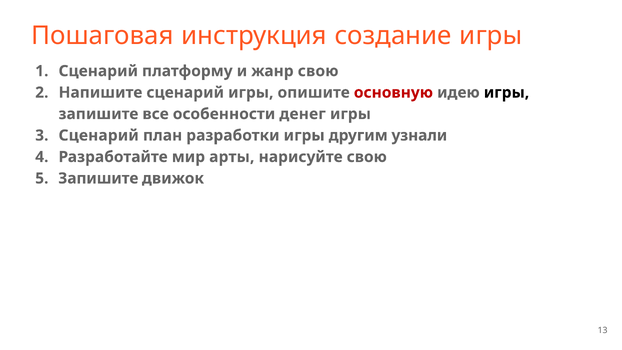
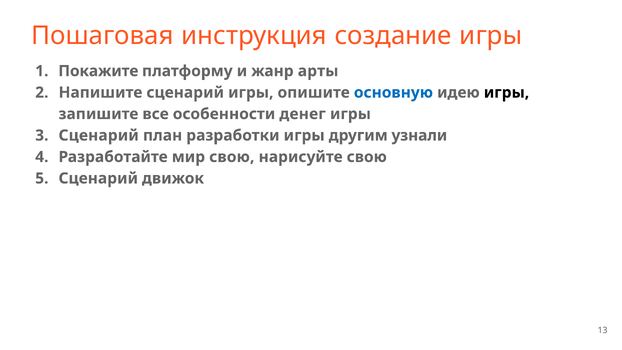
Сценарий: Сценарий -> Покажите (98, 71)
жанр свою: свою -> арты (318, 71)
основную colour: red -> blue (393, 93)
мир арты: арты -> свою (232, 157)
Запишите: Запишите -> Сценарий (98, 178)
